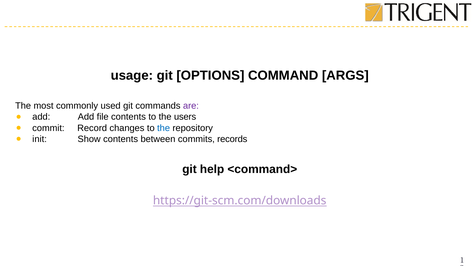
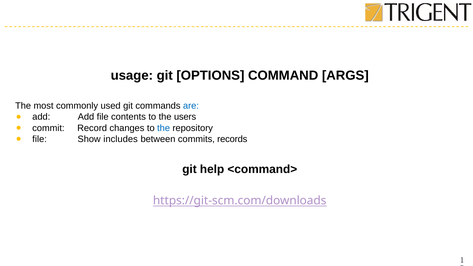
are colour: purple -> blue (191, 106)
init: init -> file (40, 139)
Show contents: contents -> includes (121, 139)
